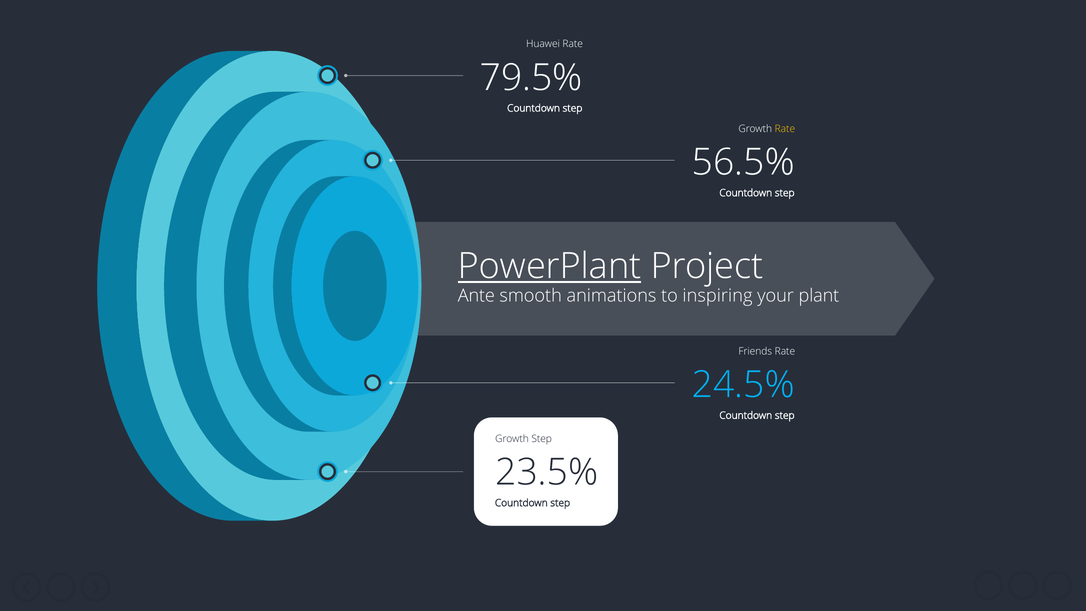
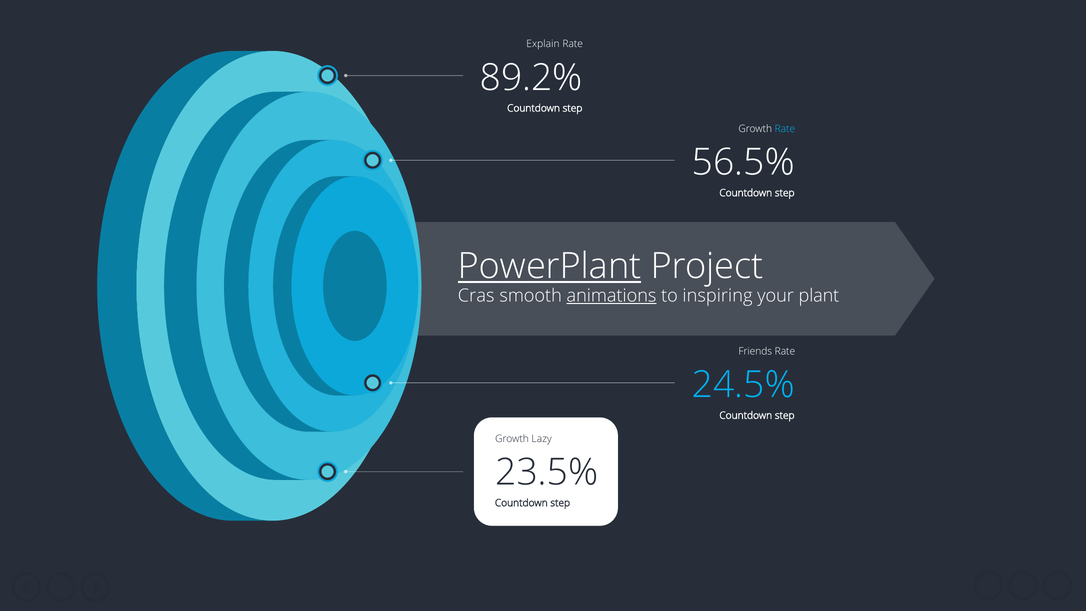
Huawei: Huawei -> Explain (543, 44)
79.5%: 79.5% -> 89.2% (531, 78)
Rate colour: yellow -> light blue (785, 129)
Ante: Ante -> Cras (476, 296)
animations underline: none -> present (611, 296)
Growth Step: Step -> Lazy (542, 439)
